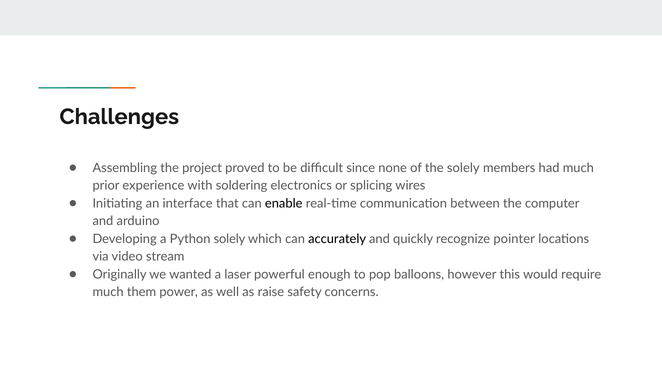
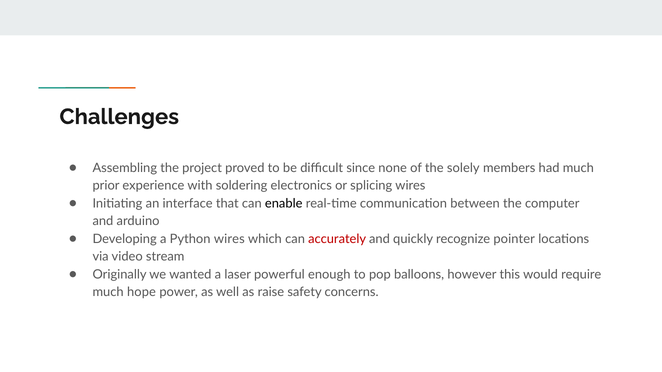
Python solely: solely -> wires (229, 239)
accurately colour: black -> red (337, 239)
them: them -> hope (141, 292)
